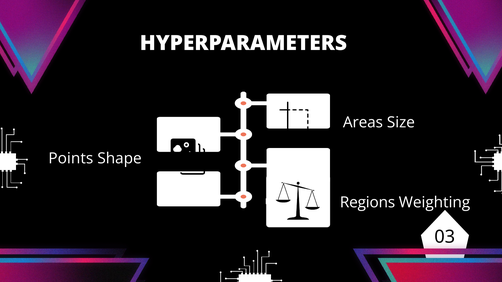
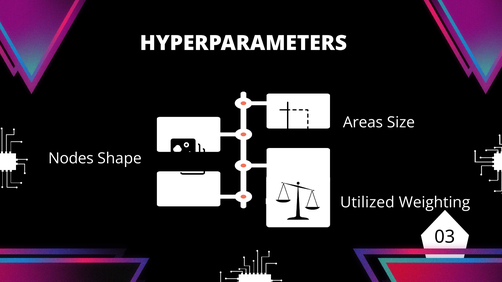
Points: Points -> Nodes (71, 159)
Regions: Regions -> Utilized (367, 203)
